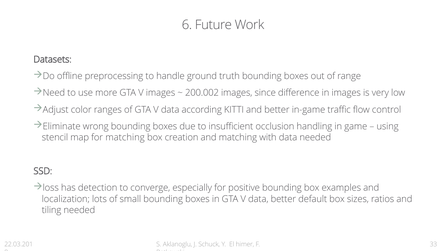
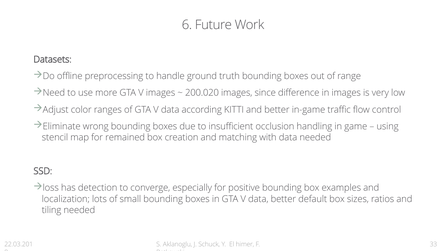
200.002: 200.002 -> 200.020 (202, 93)
for matching: matching -> remained (125, 137)
